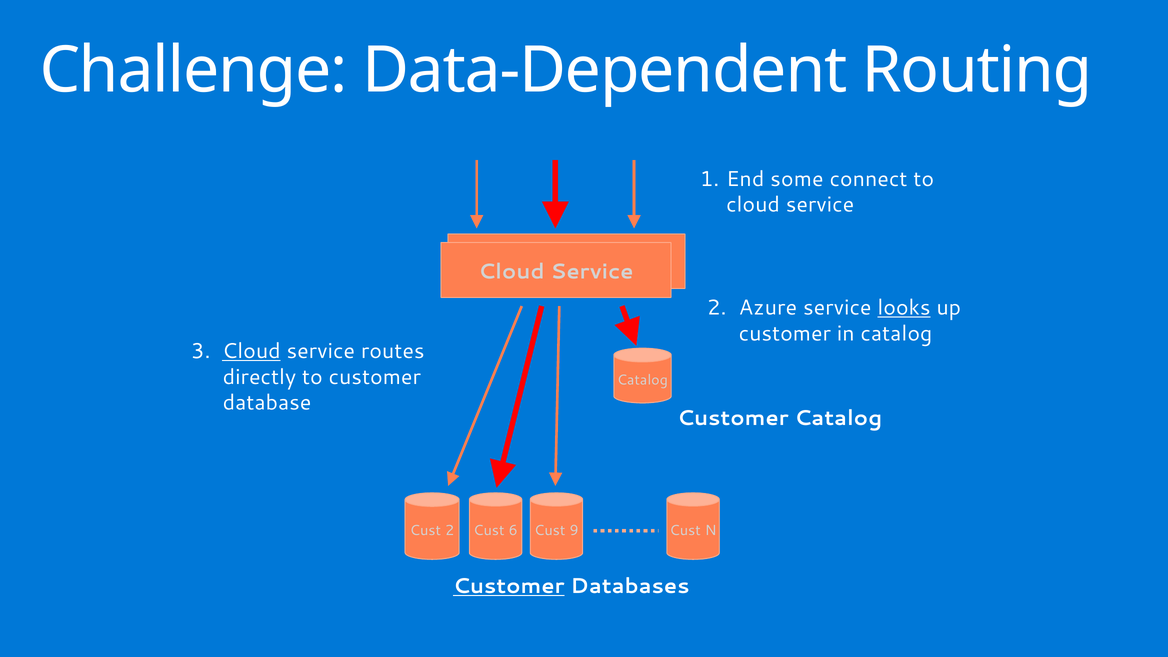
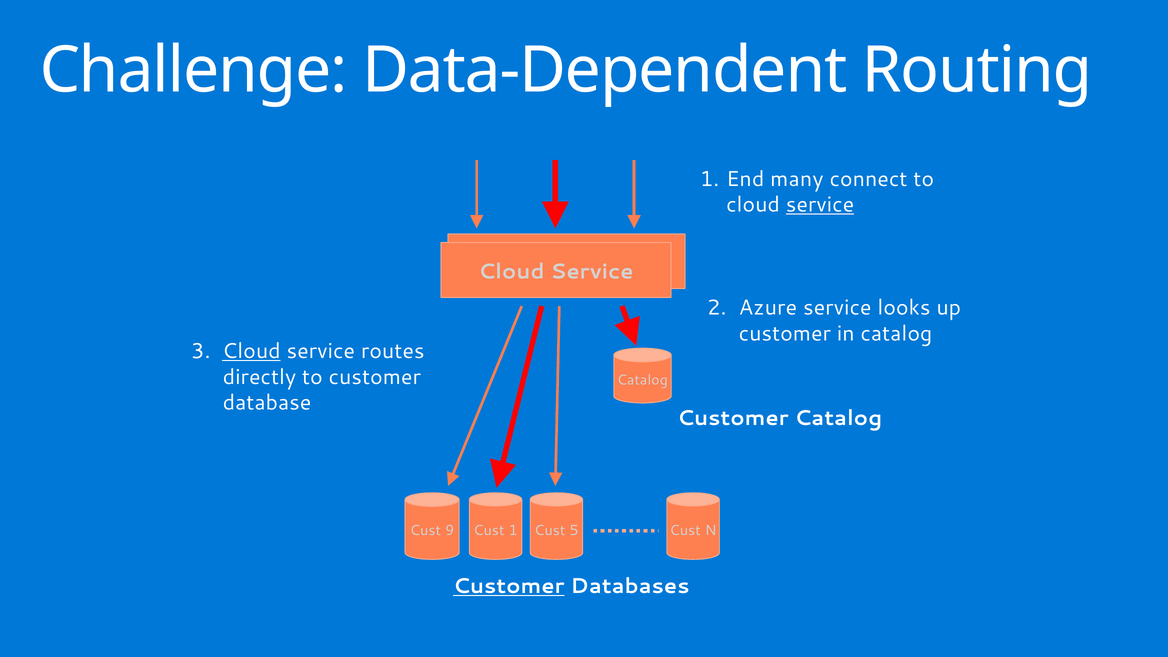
some: some -> many (797, 179)
service underline: none -> present (820, 205)
looks underline: present -> none (904, 308)
Cust 2: 2 -> 9 (450, 530)
Cust 6: 6 -> 1 (513, 530)
9: 9 -> 5 (574, 530)
